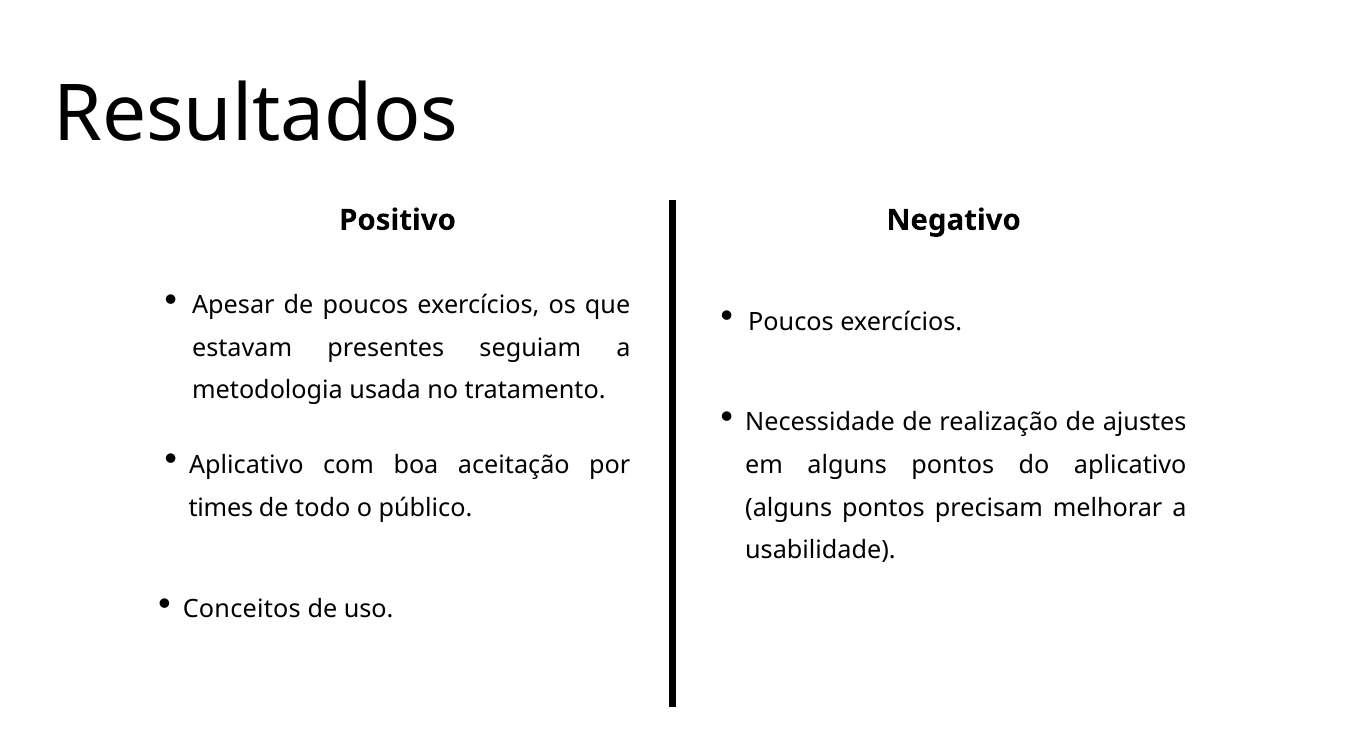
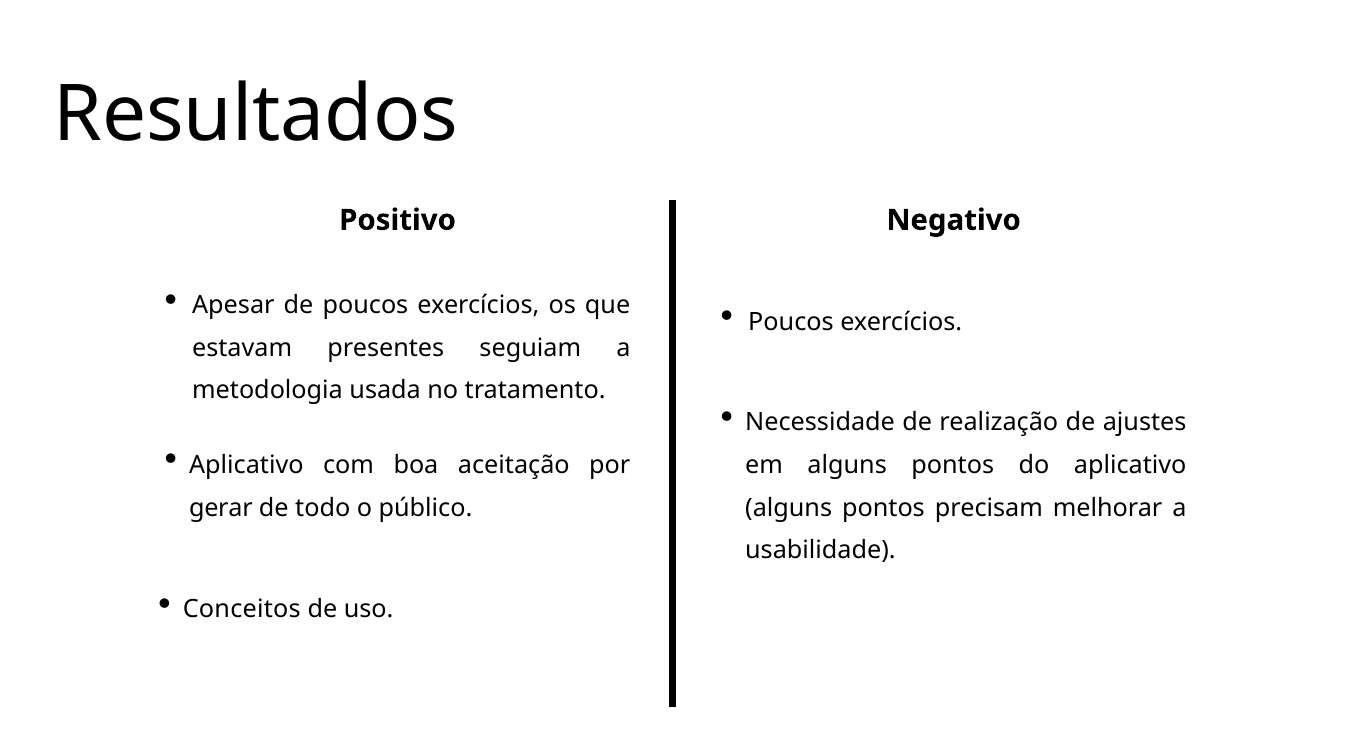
times: times -> gerar (221, 508)
